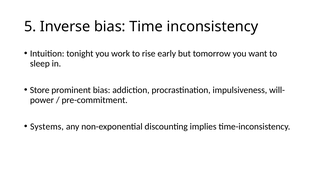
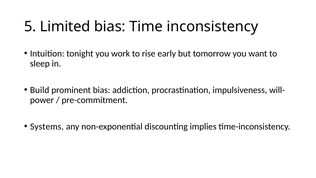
Inverse: Inverse -> Limited (65, 27)
Store: Store -> Build (40, 90)
